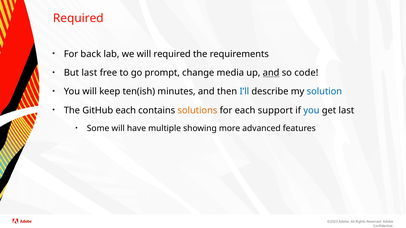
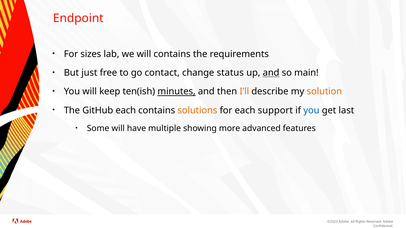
Required: Required -> Endpoint (78, 18)
back: back -> sizes (91, 54)
will required: required -> contains (172, 54)
But last: last -> just (89, 73)
prompt: prompt -> contact (162, 73)
media: media -> status (230, 73)
code: code -> main (306, 73)
minutes underline: none -> present (177, 92)
I’ll colour: blue -> orange (244, 92)
solution colour: blue -> orange (324, 92)
